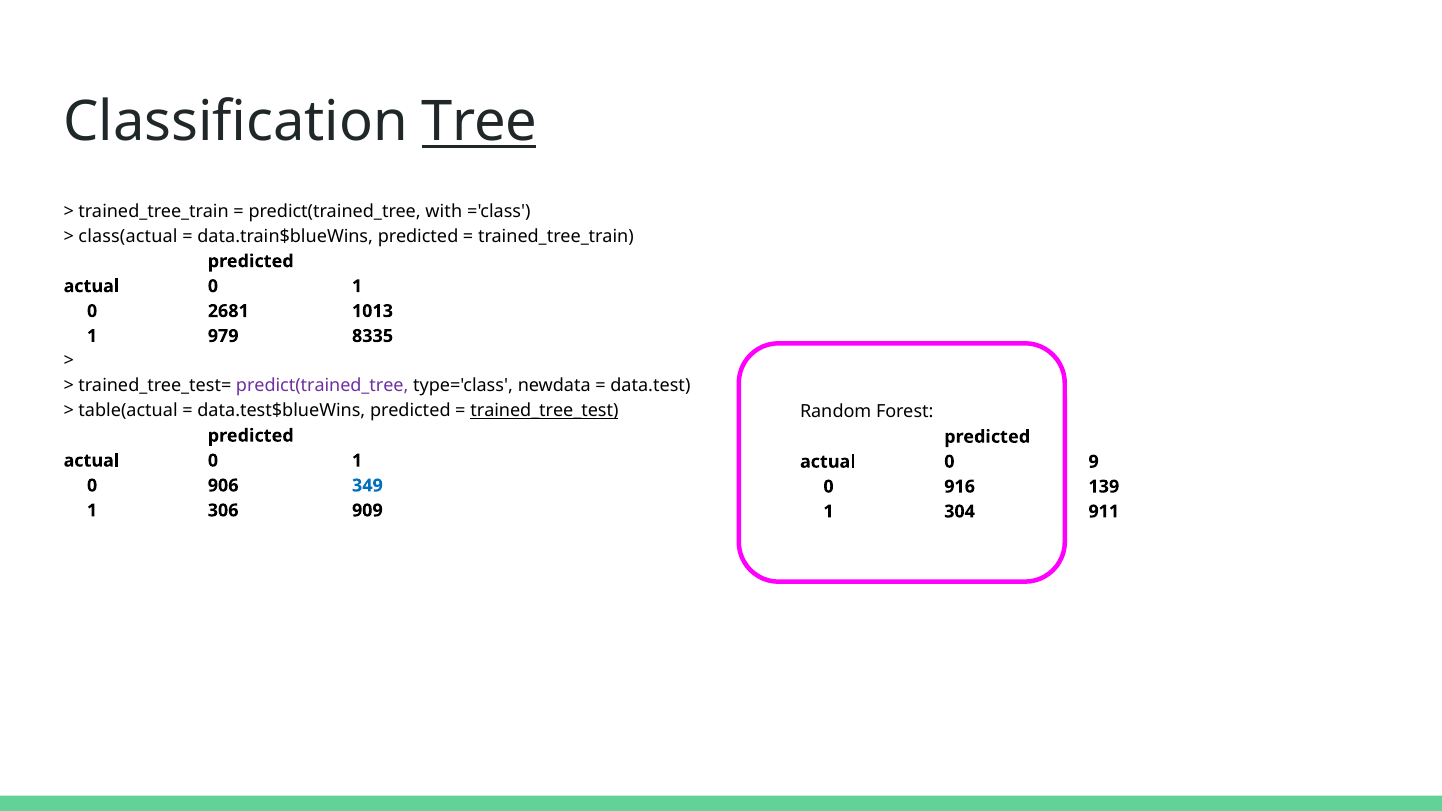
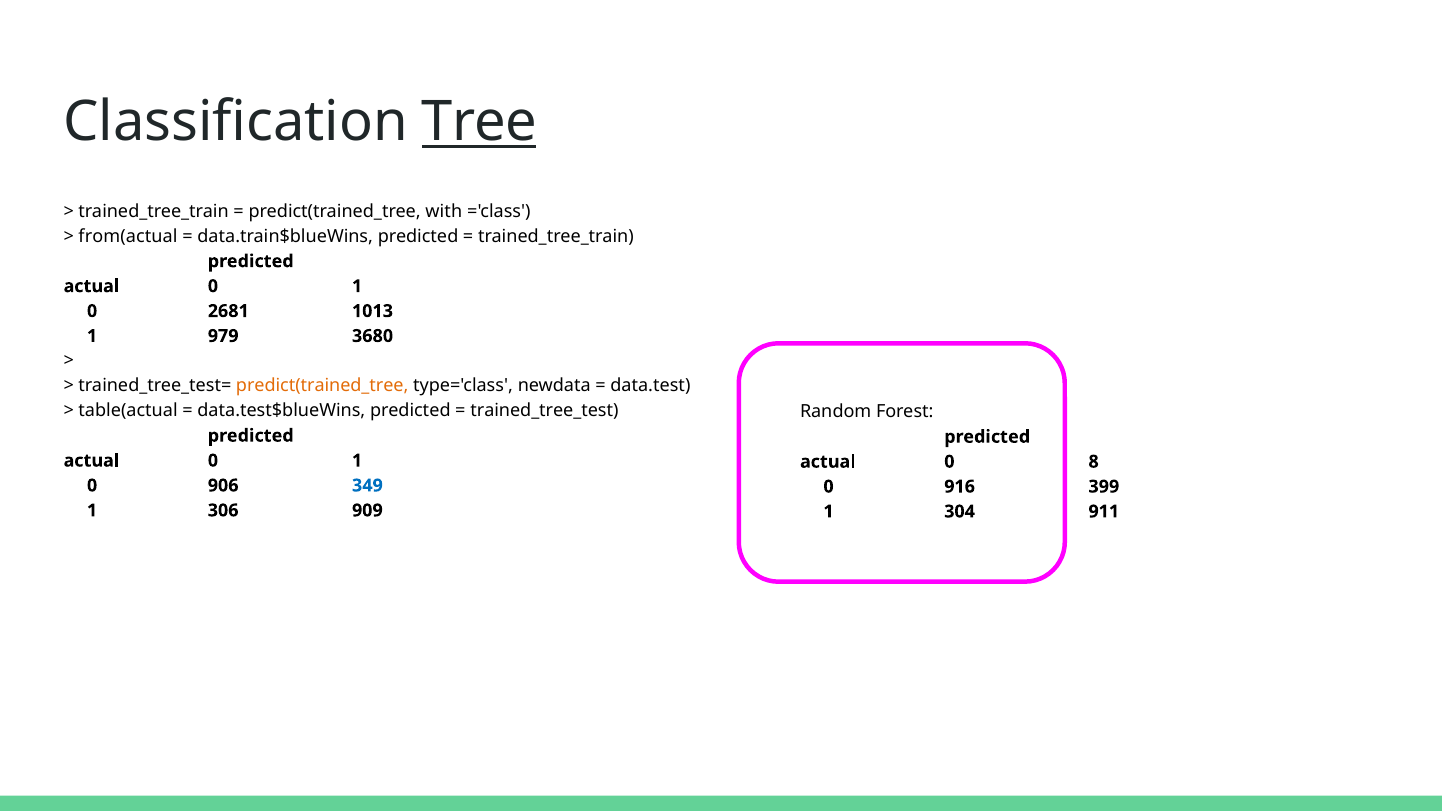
class(actual: class(actual -> from(actual (128, 236)
8335: 8335 -> 3680 (373, 336)
predict(trained_tree colour: purple -> orange (322, 386)
trained_tree_test underline: present -> none (544, 411)
9: 9 -> 8 (1094, 462)
139: 139 -> 399 (1104, 487)
